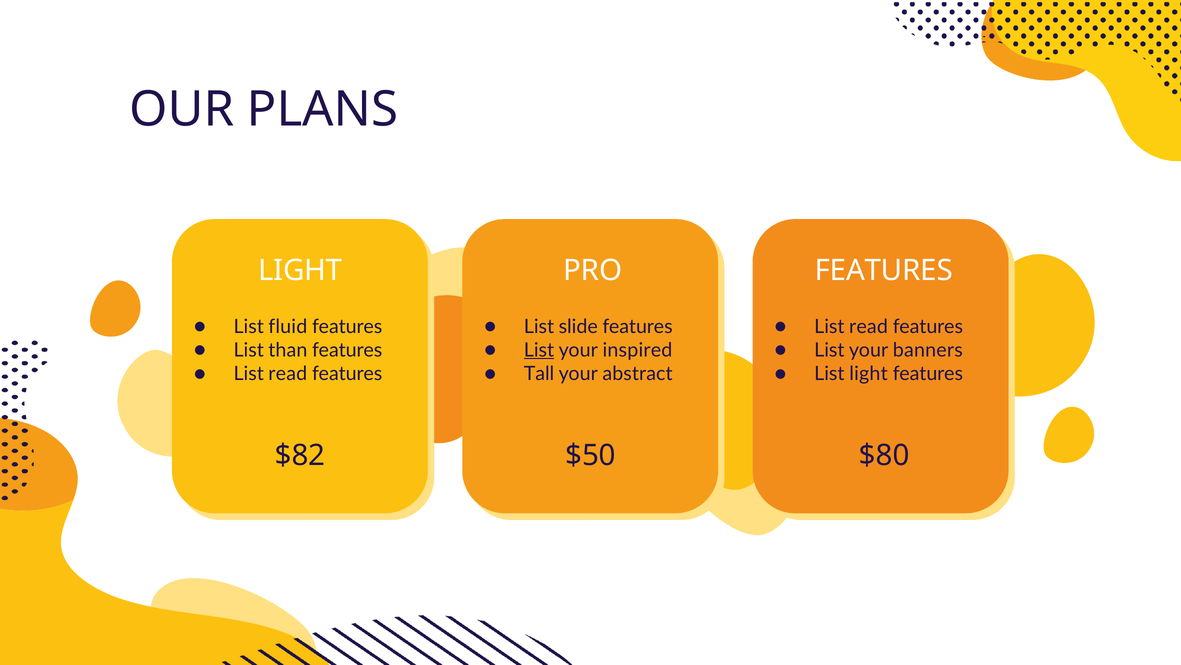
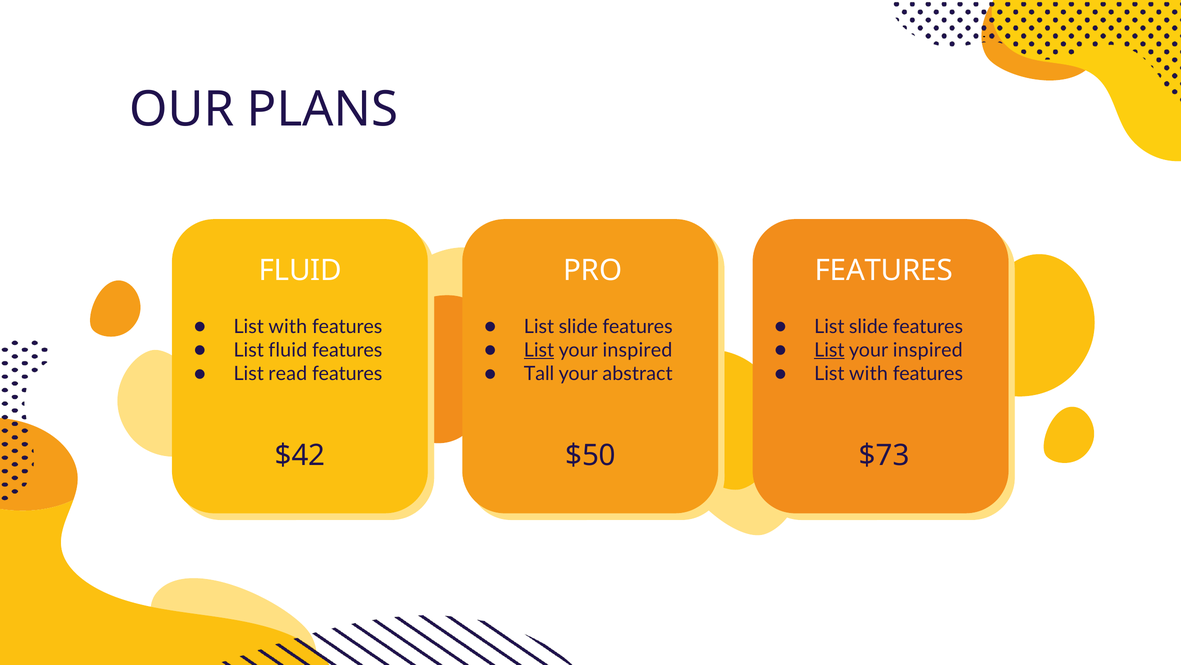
LIGHT: LIGHT -> FLUID (300, 270)
fluid: fluid -> with (288, 326)
read: read -> slide (869, 326)
List than: than -> fluid (288, 350)
List underline: none -> present (829, 350)
banners: banners -> inspired (928, 350)
light: light -> with (868, 373)
$82: $82 -> $42 (300, 455)
$80: $80 -> $73 (884, 455)
